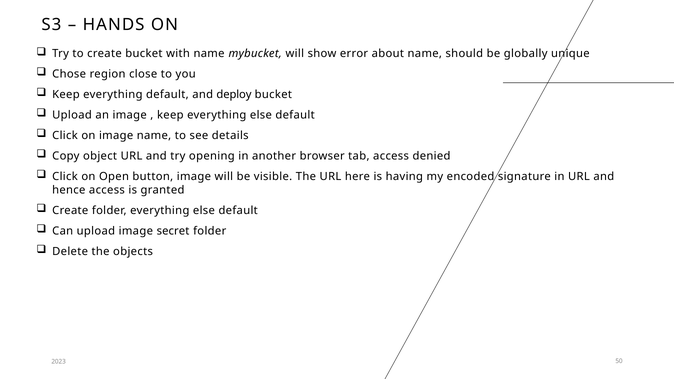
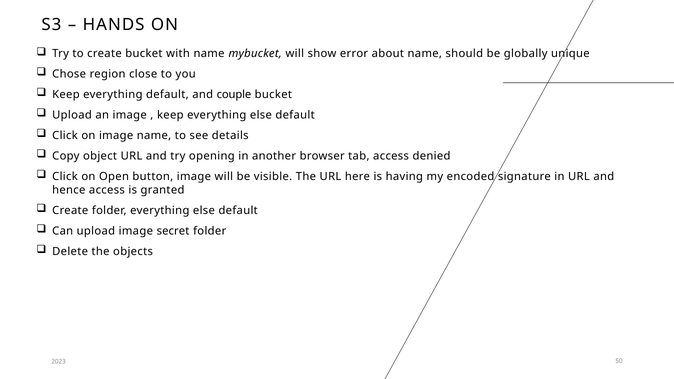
deploy: deploy -> couple (234, 95)
